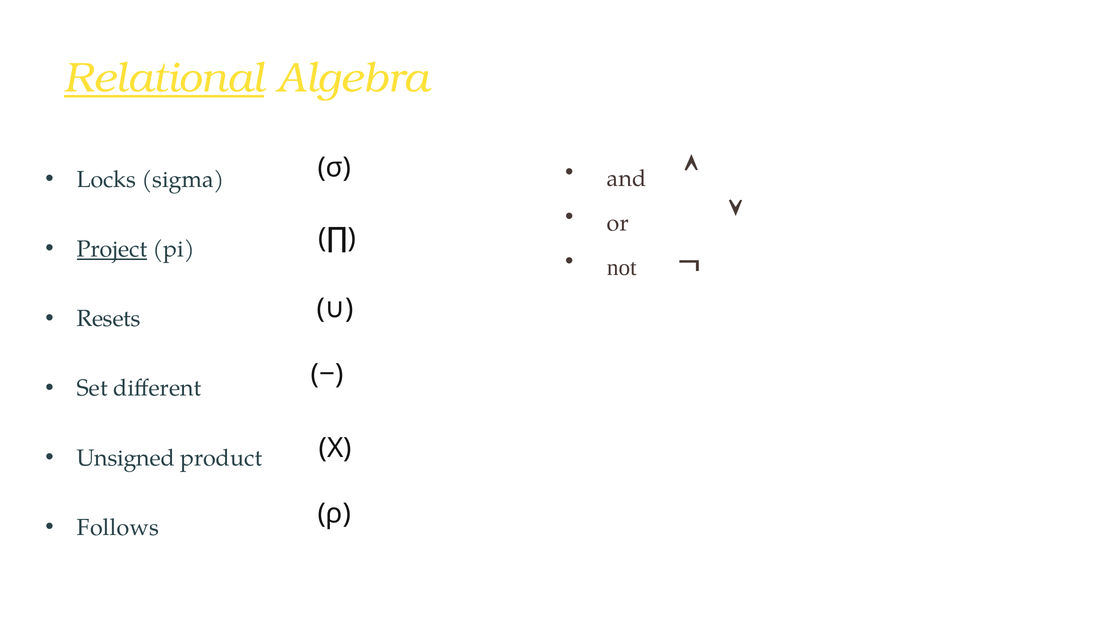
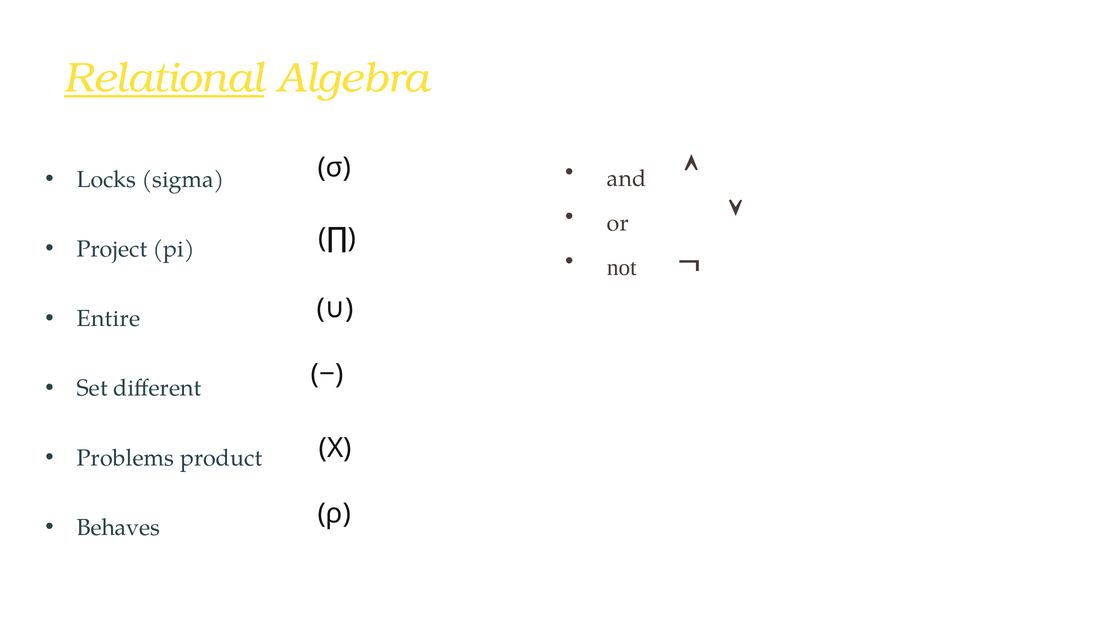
Project underline: present -> none (112, 249)
Resets: Resets -> Entire (108, 319)
Unsigned: Unsigned -> Problems (126, 458)
Follows: Follows -> Behaves (118, 528)
